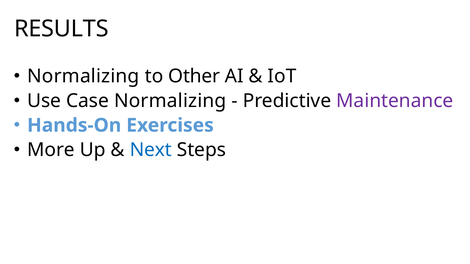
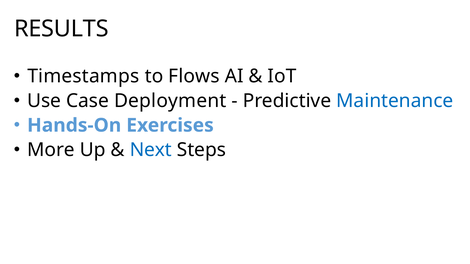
Normalizing: Normalizing -> Timestamps (83, 76)
Other: Other -> Flows (194, 76)
Case Normalizing: Normalizing -> Deployment (170, 101)
Maintenance colour: purple -> blue (395, 101)
